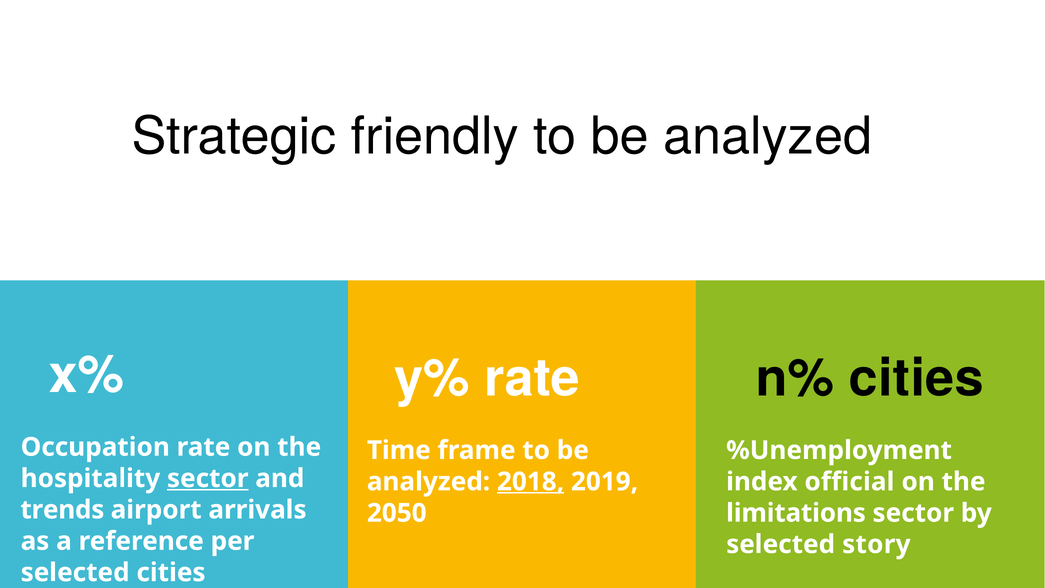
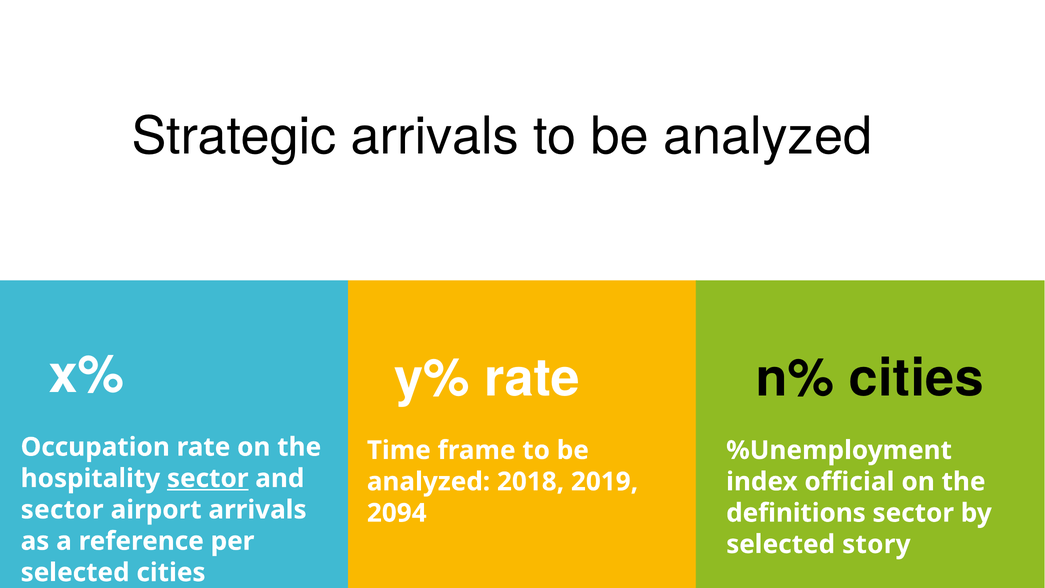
Strategic friendly: friendly -> arrivals (435, 137)
2018 underline: present -> none (531, 482)
trends: trends -> sector (62, 510)
2050: 2050 -> 2094 (397, 513)
limitations: limitations -> definitions (796, 513)
